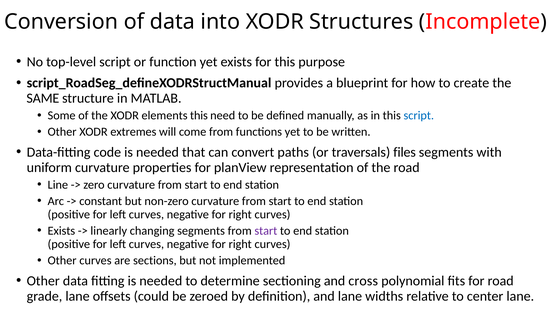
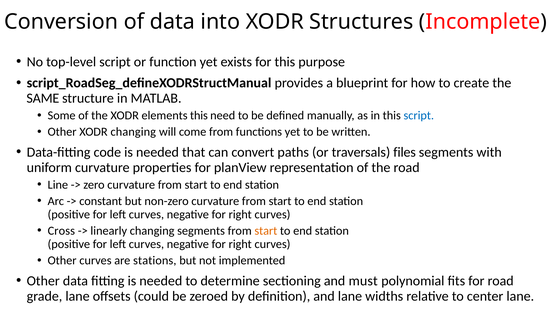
XODR extremes: extremes -> changing (133, 132)
Exists: Exists -> Cross (61, 231)
start colour: purple -> orange (266, 231)
sections: sections -> stations (155, 261)
cross: cross -> must (363, 281)
